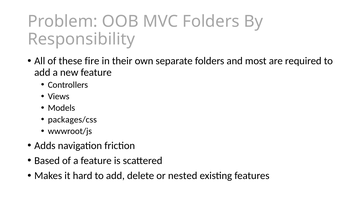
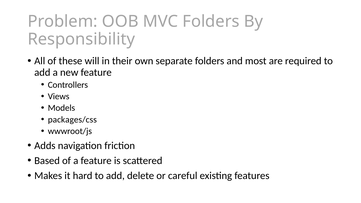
fire: fire -> will (92, 61)
nested: nested -> careful (183, 176)
